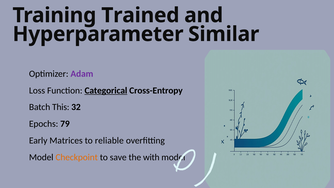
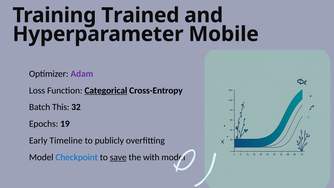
Similar: Similar -> Mobile (224, 34)
79: 79 -> 19 (65, 124)
Matrices: Matrices -> Timeline (66, 140)
reliable: reliable -> publicly (109, 140)
Checkpoint colour: orange -> blue (77, 157)
save underline: none -> present (118, 157)
